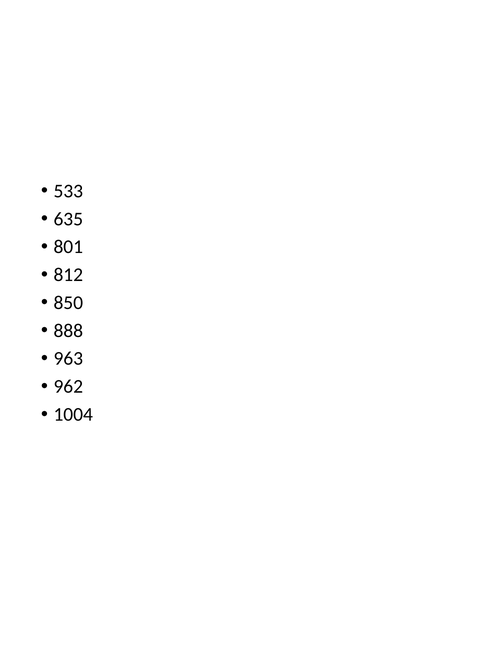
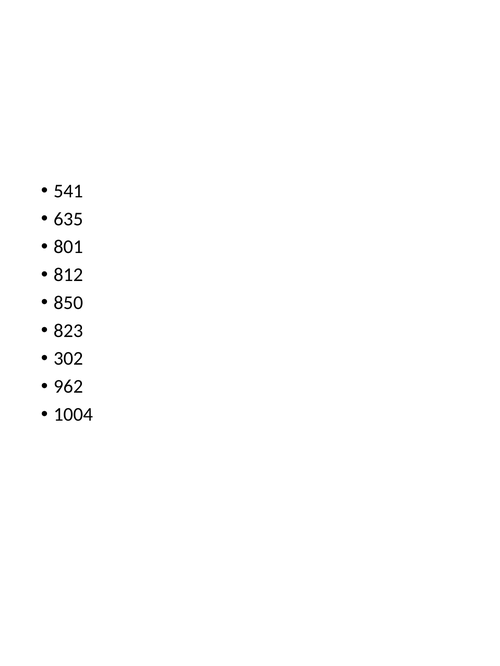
533: 533 -> 541 (68, 191)
888: 888 -> 823 (68, 331)
963: 963 -> 302 (68, 359)
